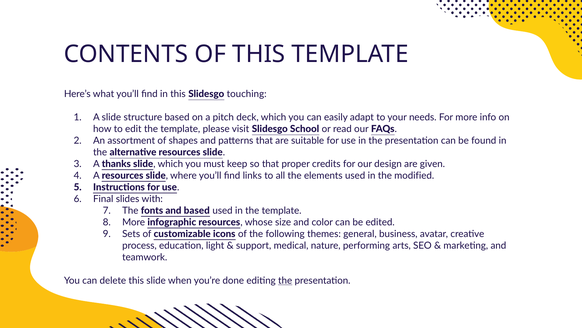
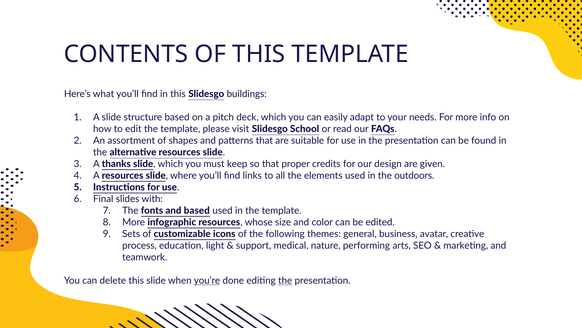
touching: touching -> buildings (247, 94)
modified: modified -> outdoors (414, 175)
you’re underline: none -> present (207, 280)
